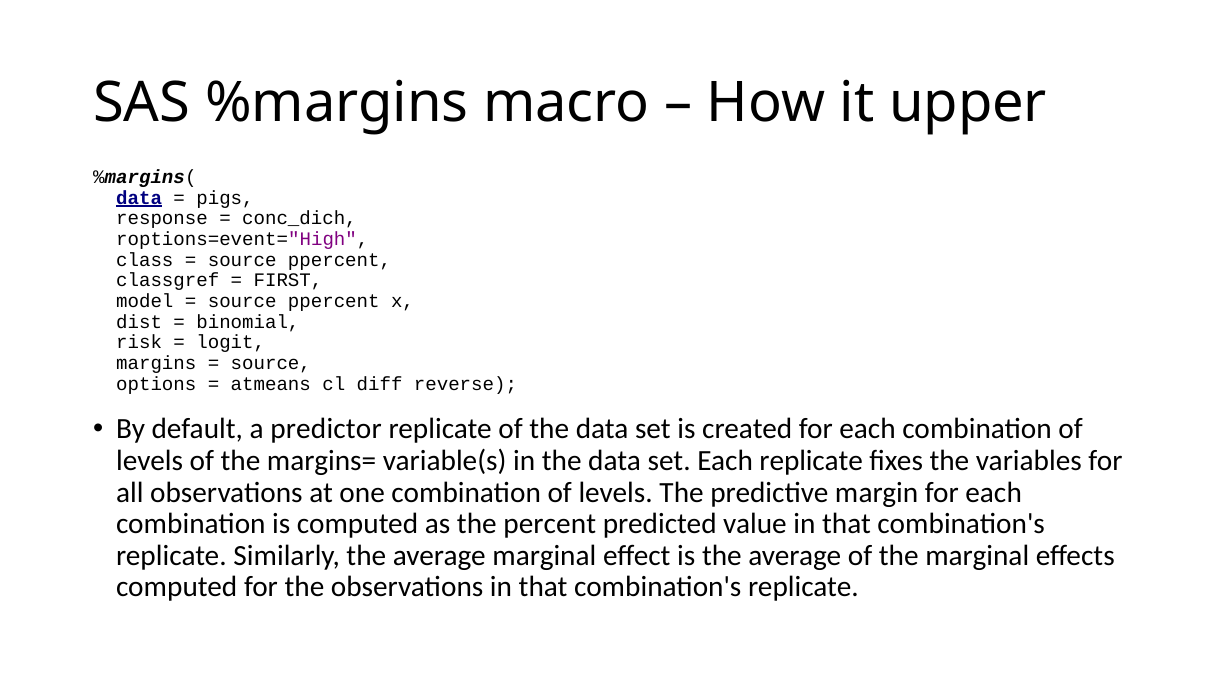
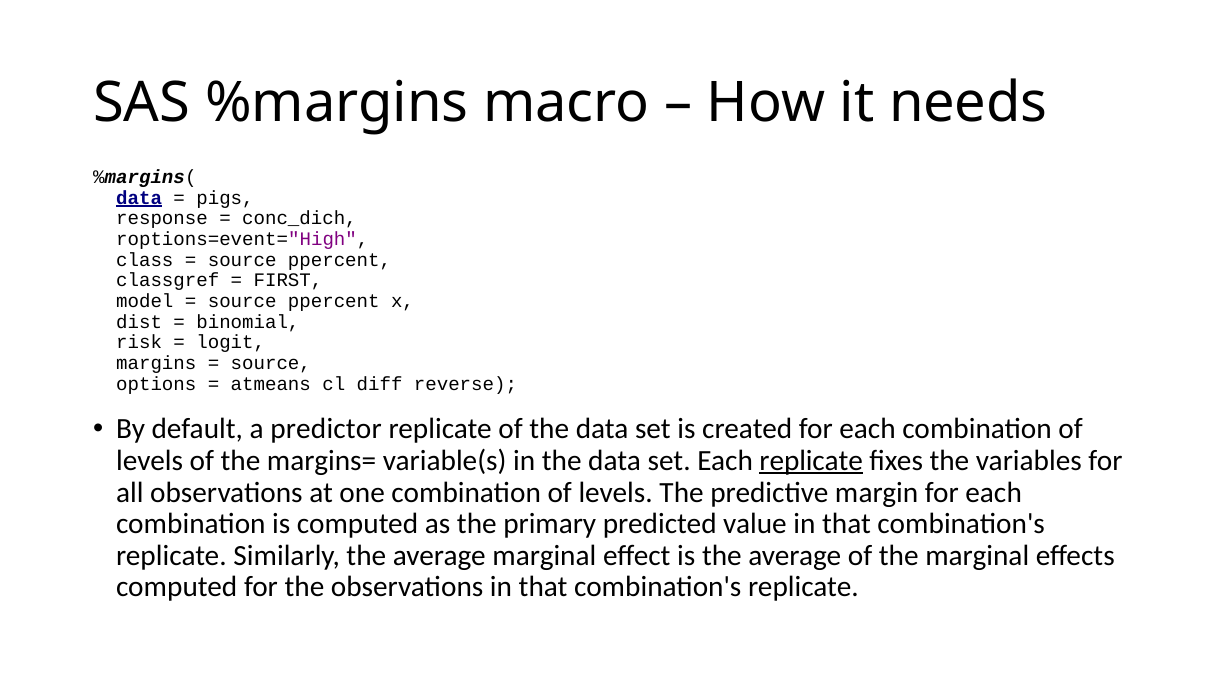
upper: upper -> needs (968, 103)
replicate underline: none -> present (811, 461)
percent: percent -> primary (550, 524)
